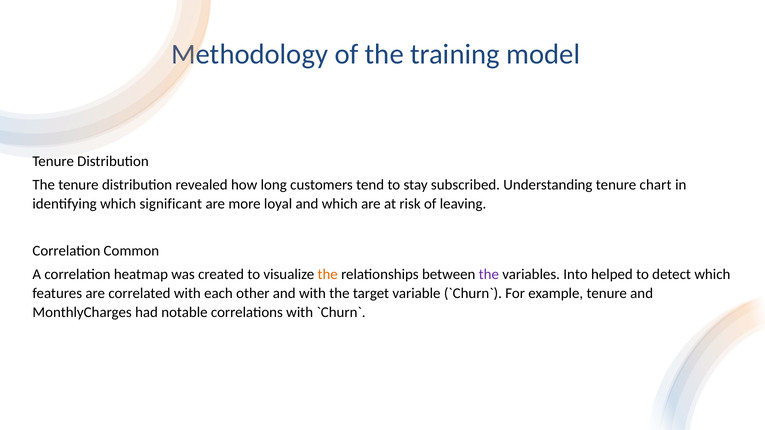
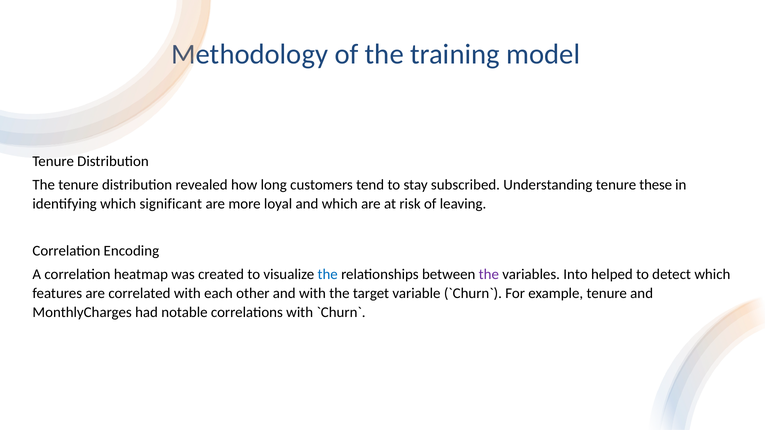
chart: chart -> these (656, 185)
Common: Common -> Encoding (131, 251)
the colour: orange -> blue (328, 274)
